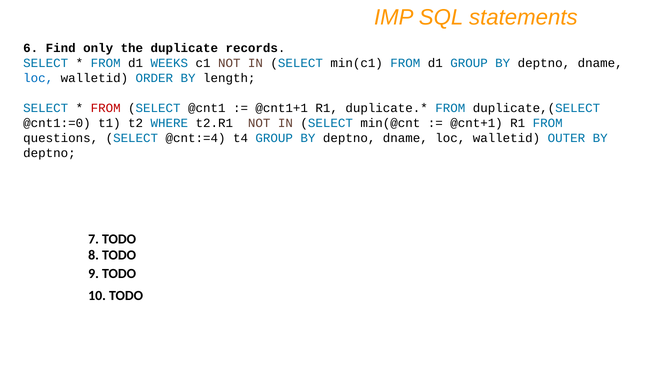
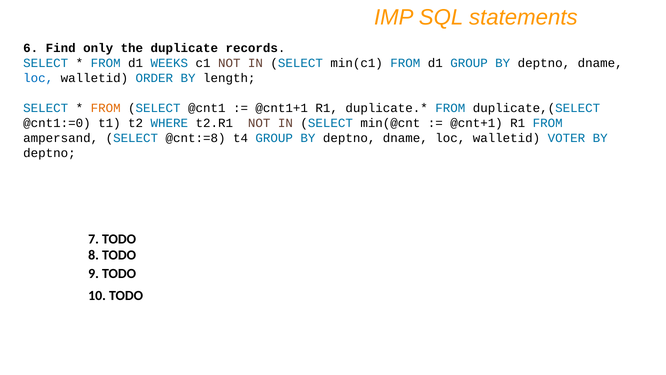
FROM colour: red -> orange (106, 108)
questions: questions -> ampersand (61, 138)
@cnt:=4: @cnt:=4 -> @cnt:=8 (196, 138)
OUTER: OUTER -> VOTER (566, 138)
